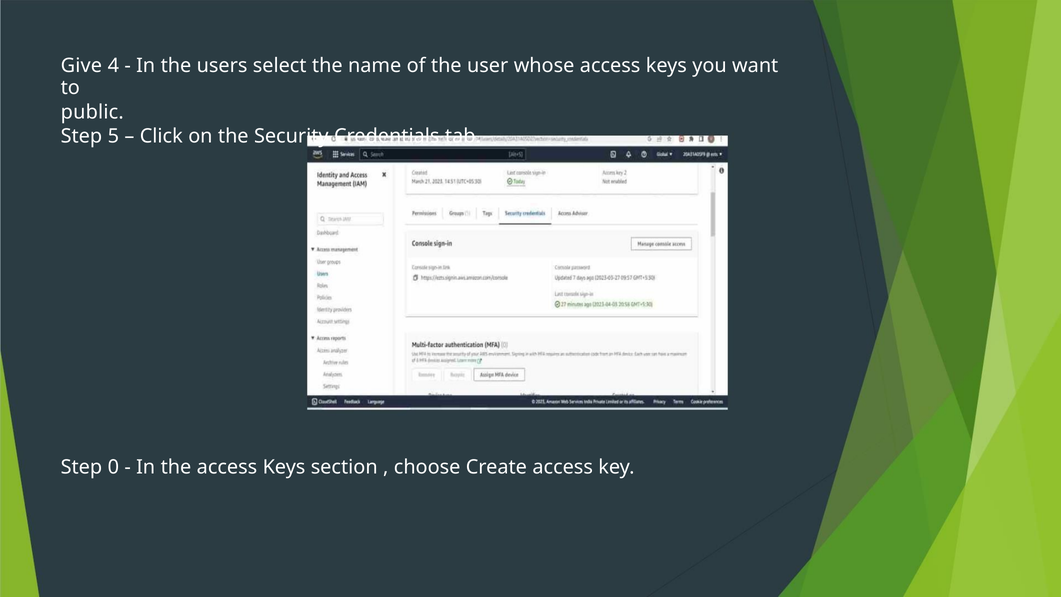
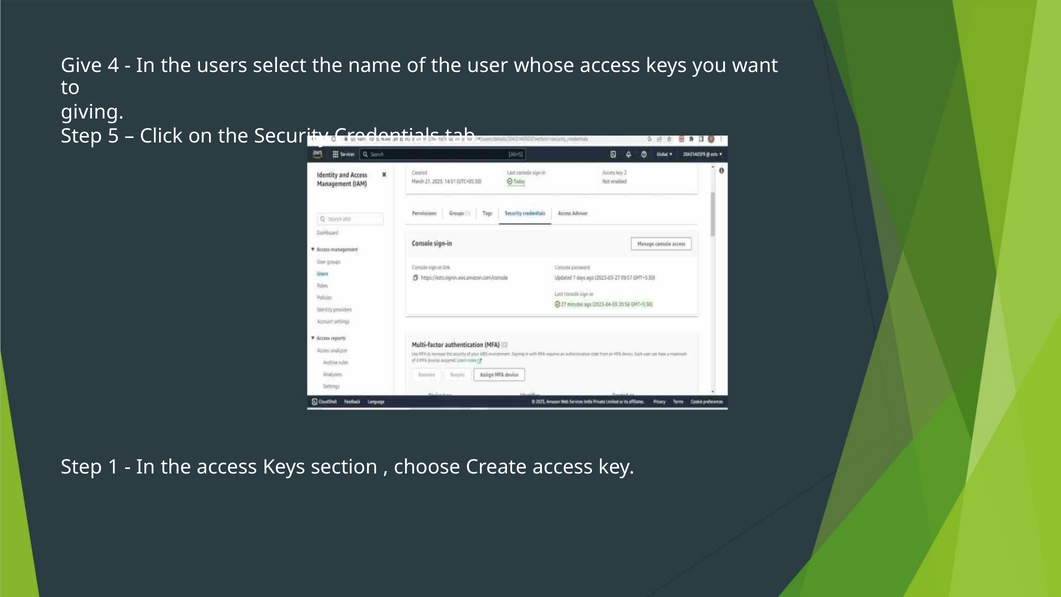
public: public -> giving (92, 112)
0: 0 -> 1 (113, 467)
